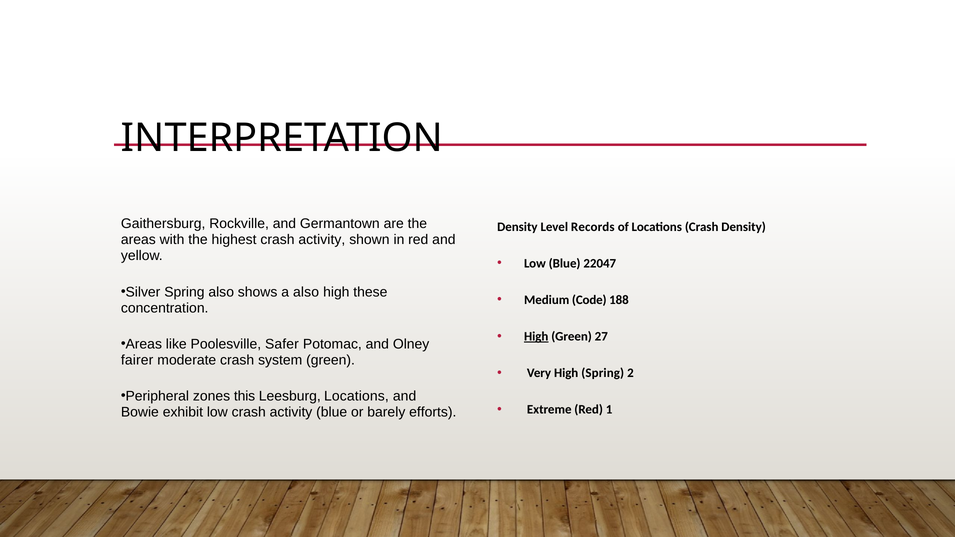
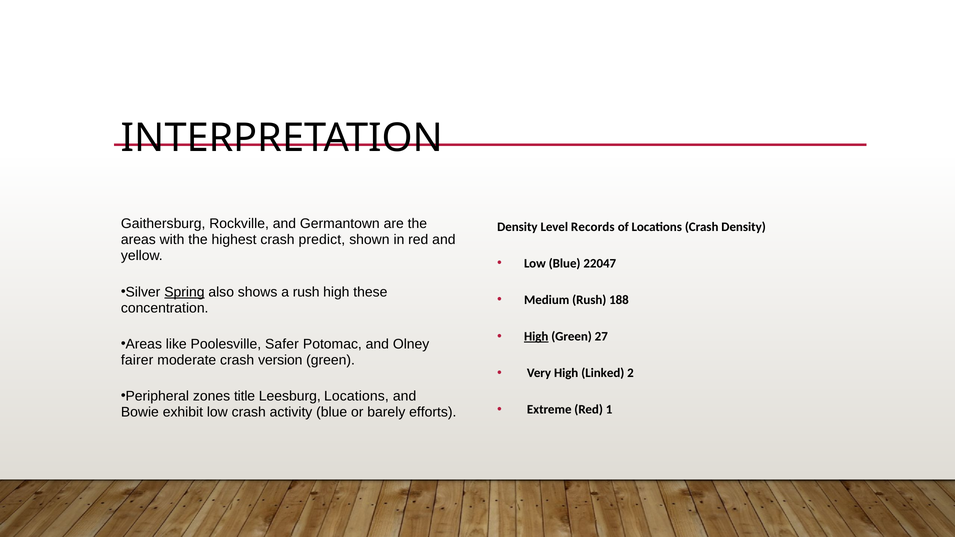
highest crash activity: activity -> predict (322, 240)
Spring underline: none -> present (184, 292)
a also: also -> rush (306, 292)
Medium Code: Code -> Rush (589, 300)
system: system -> version (280, 360)
High Spring: Spring -> Linked (603, 373)
this: this -> title (245, 396)
